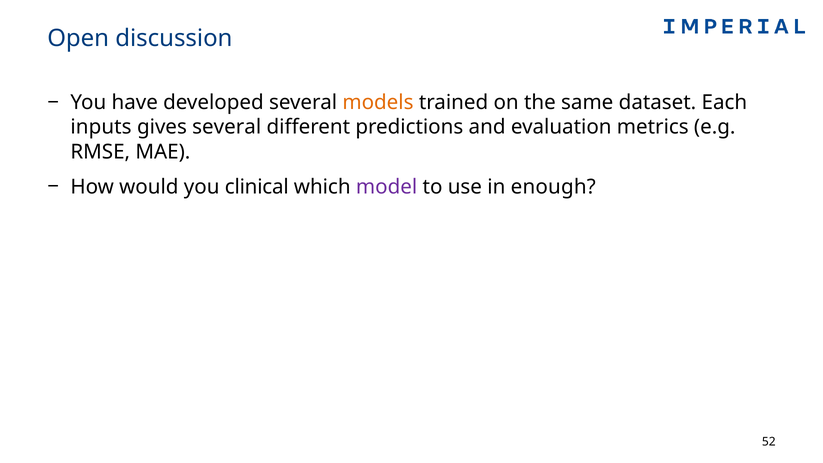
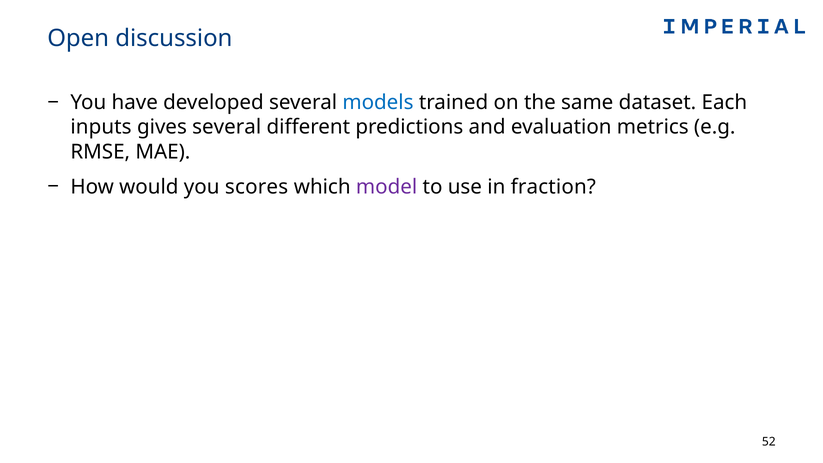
models colour: orange -> blue (378, 102)
clinical: clinical -> scores (257, 187)
enough: enough -> fraction (553, 187)
